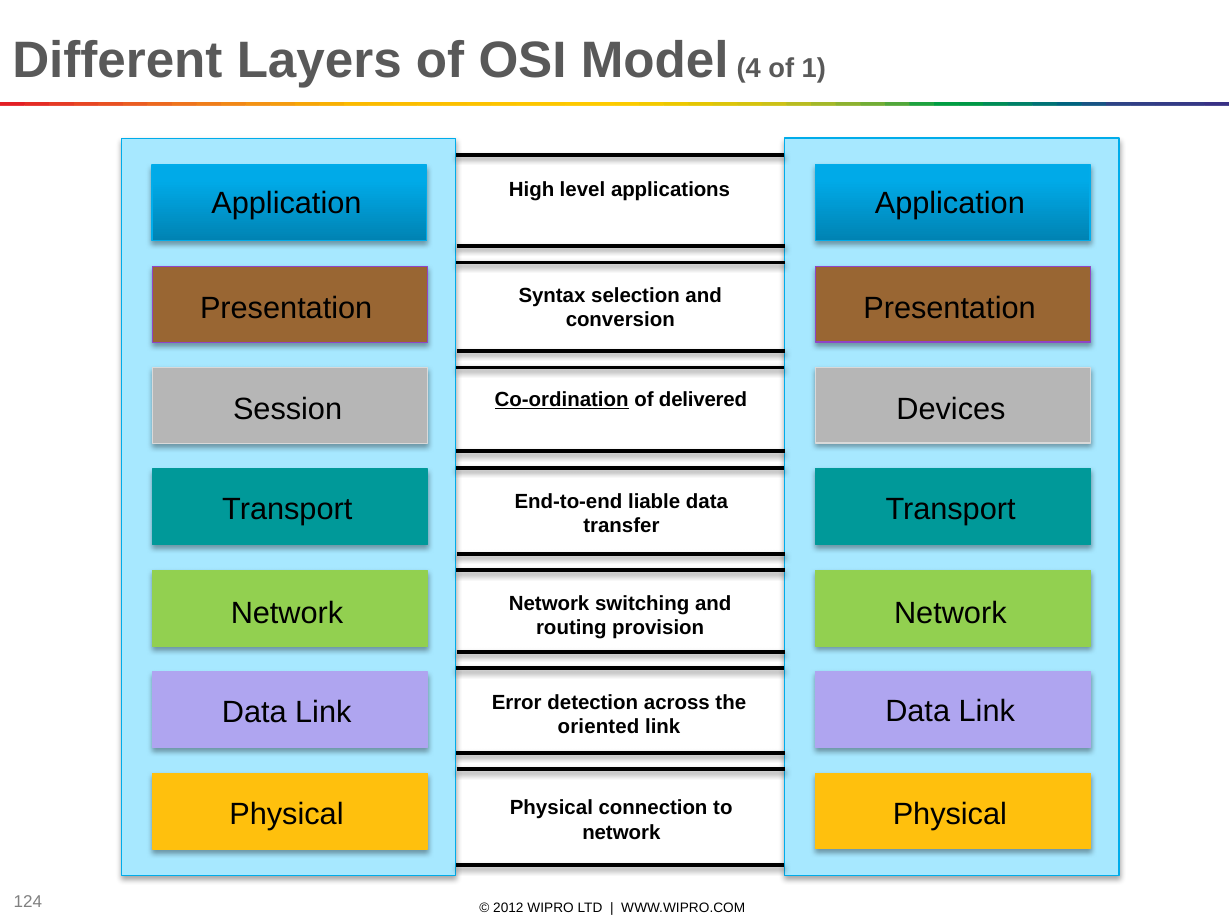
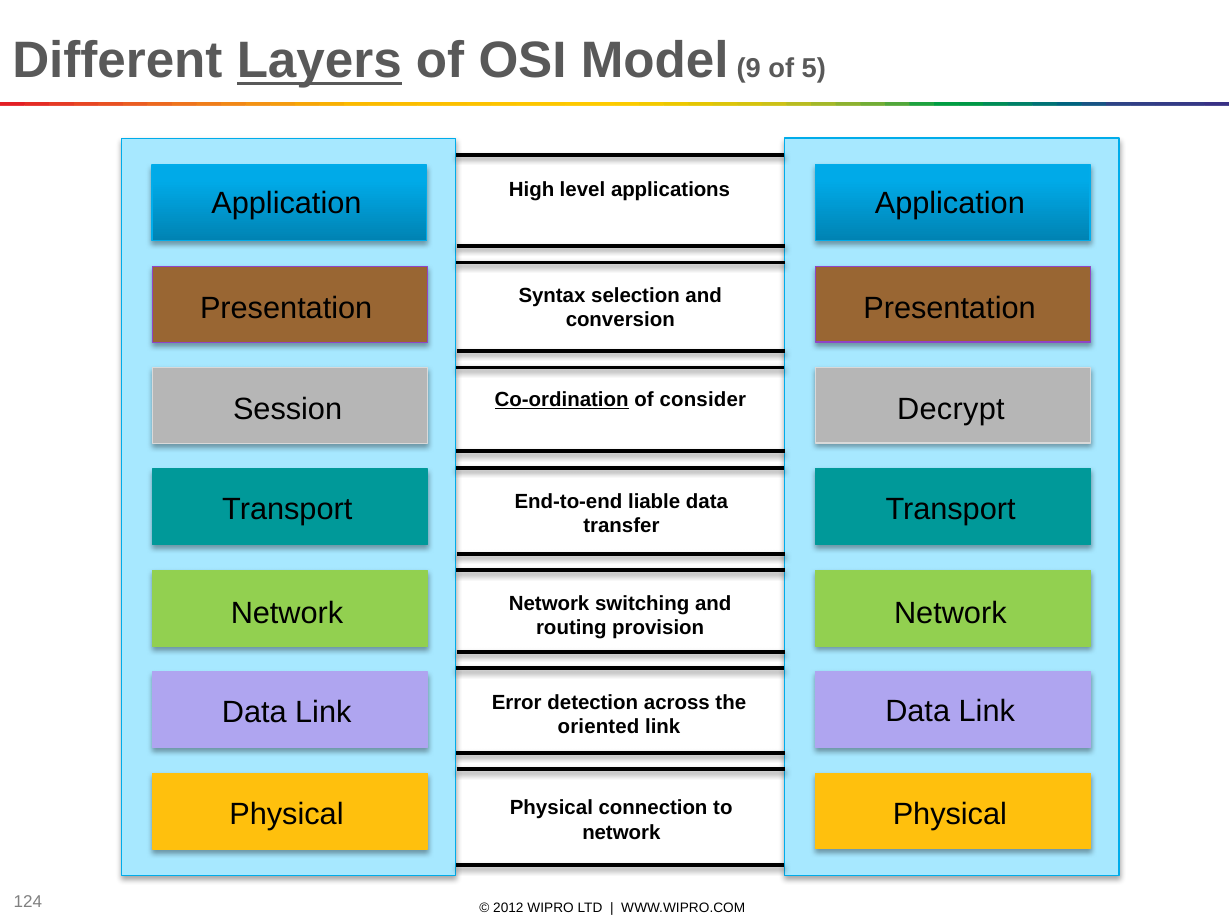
Layers underline: none -> present (319, 61)
4: 4 -> 9 (749, 69)
1: 1 -> 5 (814, 69)
delivered: delivered -> consider (703, 399)
Devices: Devices -> Decrypt (951, 409)
